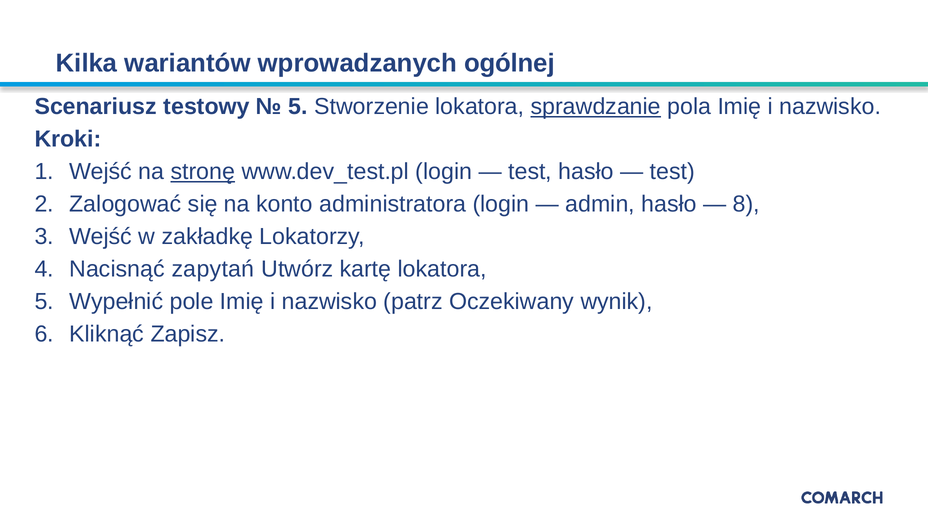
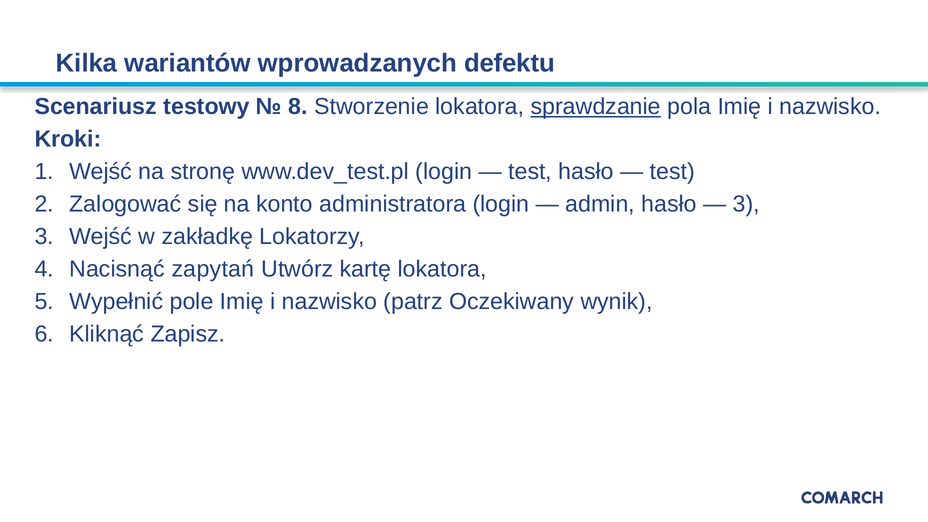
ogólnej: ogólnej -> defektu (509, 63)
5: 5 -> 8 (298, 107)
stronę underline: present -> none (203, 172)
8: 8 -> 3 (746, 204)
